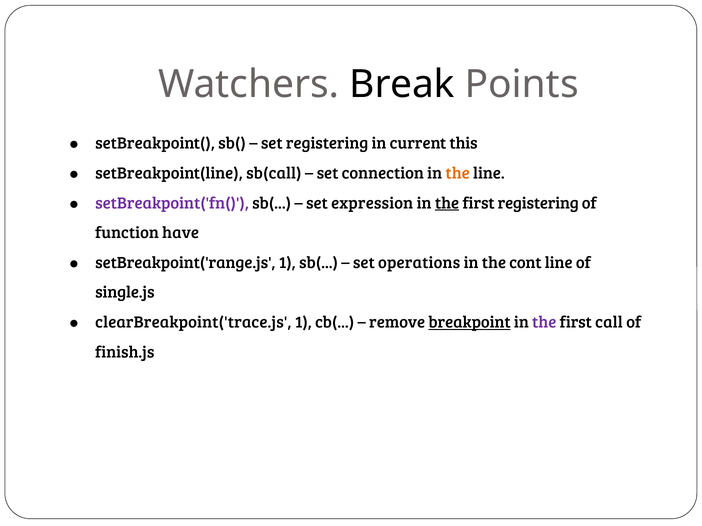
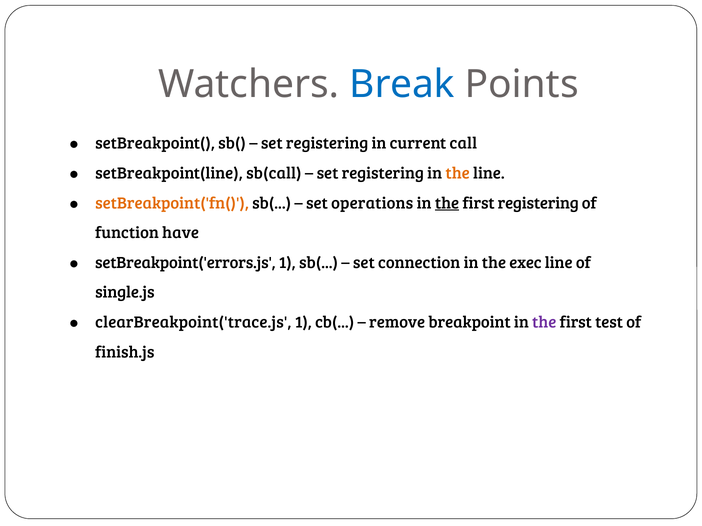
Break colour: black -> blue (402, 85)
this: this -> call (463, 144)
connection: connection -> registering (383, 173)
setBreakpoint('fn( colour: purple -> orange (172, 203)
expression: expression -> operations (372, 203)
setBreakpoint('range.js: setBreakpoint('range.js -> setBreakpoint('errors.js (185, 263)
operations: operations -> connection (419, 263)
cont: cont -> exec (525, 263)
breakpoint underline: present -> none (470, 323)
call: call -> test (609, 323)
